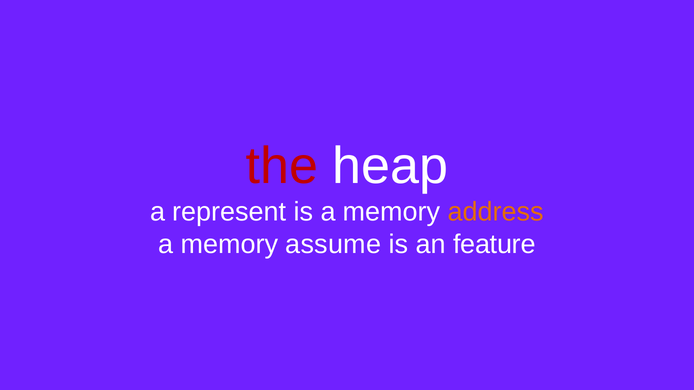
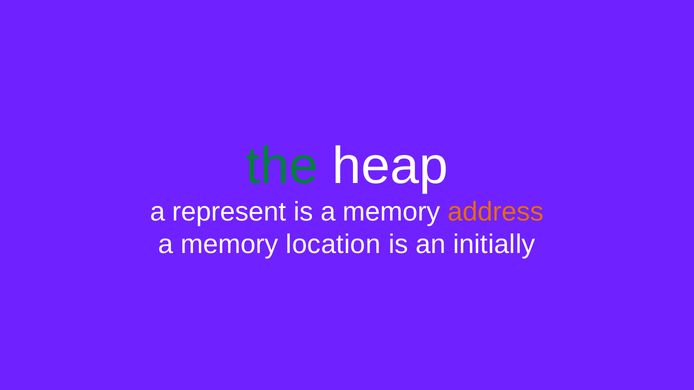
the colour: red -> green (282, 166)
assume: assume -> location (333, 244)
feature: feature -> initially (494, 244)
